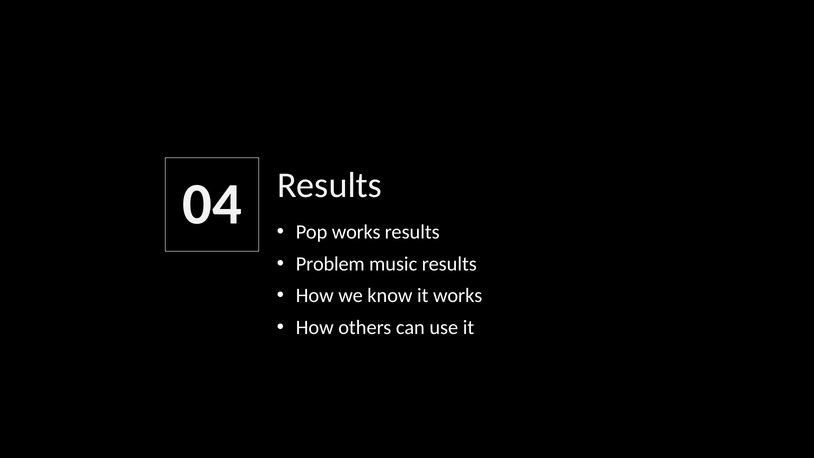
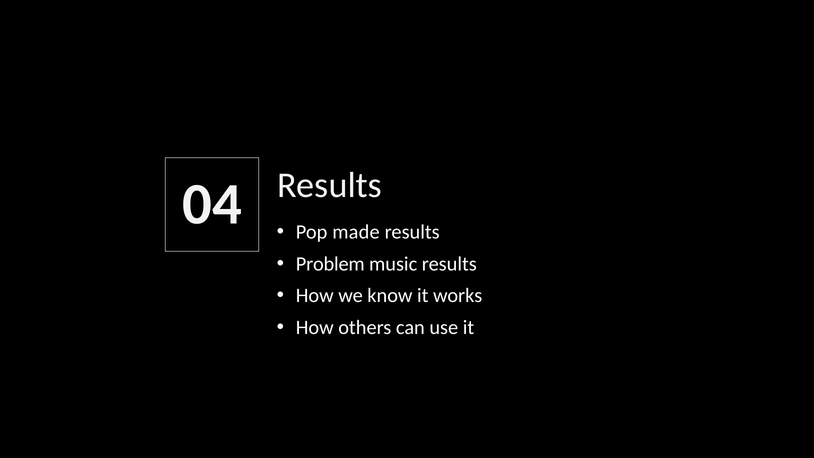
Pop works: works -> made (356, 232)
